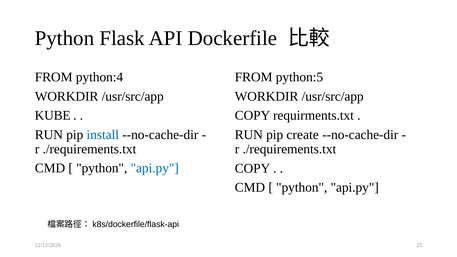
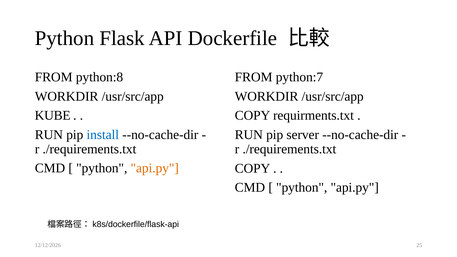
python:4: python:4 -> python:8 (100, 77)
python:5: python:5 -> python:7 (299, 77)
create: create -> server (303, 135)
api.py colour: blue -> orange (155, 168)
